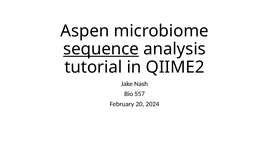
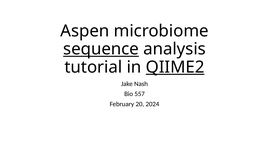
QIIME2 underline: none -> present (175, 67)
